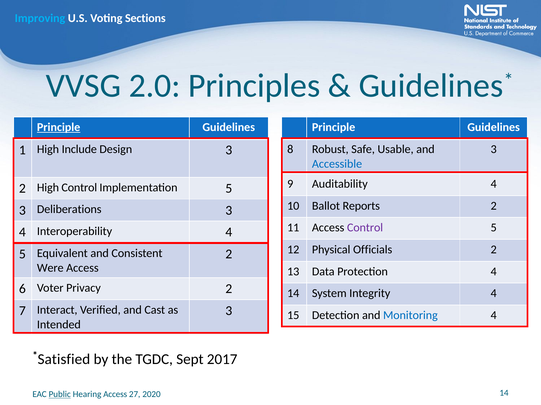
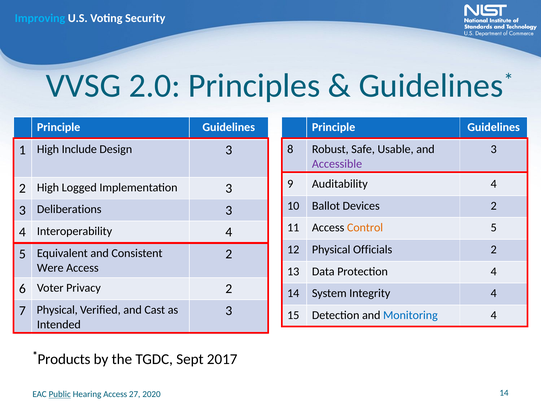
Sections: Sections -> Security (145, 18)
Principle underline: present -> none (59, 127)
Accessible colour: blue -> purple (337, 164)
High Control: Control -> Logged (79, 188)
Implementation 5: 5 -> 3 (229, 189)
Reports: Reports -> Devices (361, 206)
Control colour: purple -> orange (365, 228)
7 Interact: Interact -> Physical (57, 310)
Satisfied: Satisfied -> Products (64, 360)
